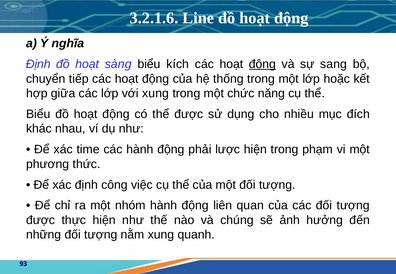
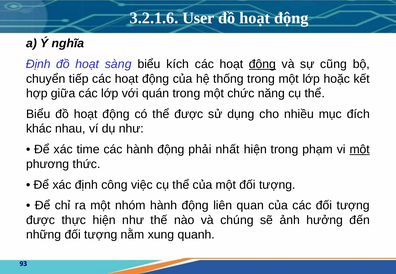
Line: Line -> User (198, 18)
sang: sang -> cũng (334, 64)
với xung: xung -> quán (156, 93)
lược: lược -> nhất (228, 150)
một underline: none -> present (360, 150)
